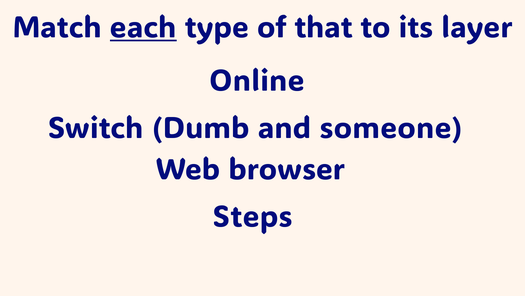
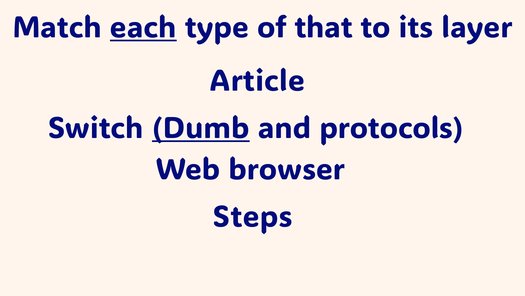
Online: Online -> Article (257, 81)
Dumb underline: none -> present (201, 128)
someone: someone -> protocols (392, 128)
